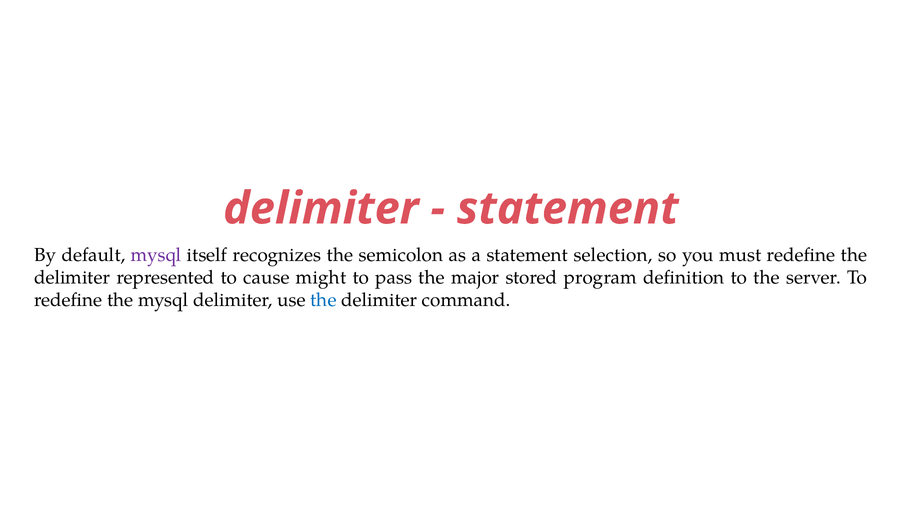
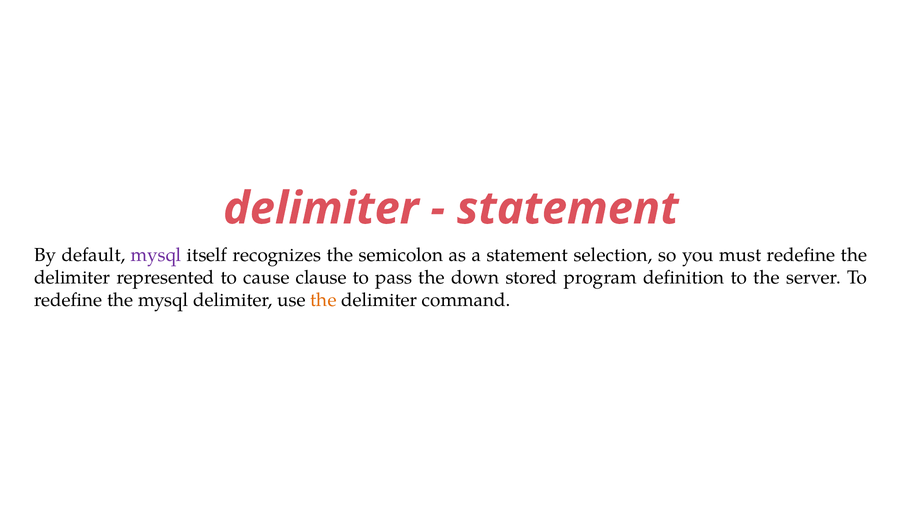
might: might -> clause (321, 277)
major: major -> down (475, 277)
the colour: blue -> orange (323, 300)
